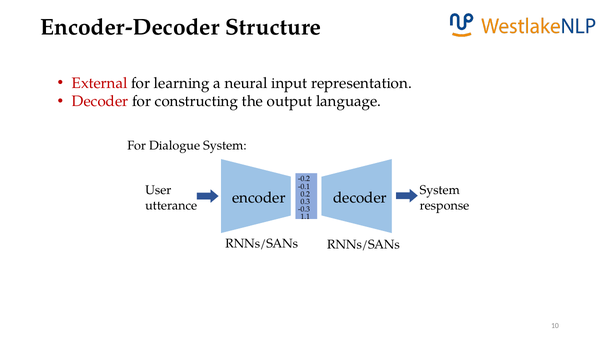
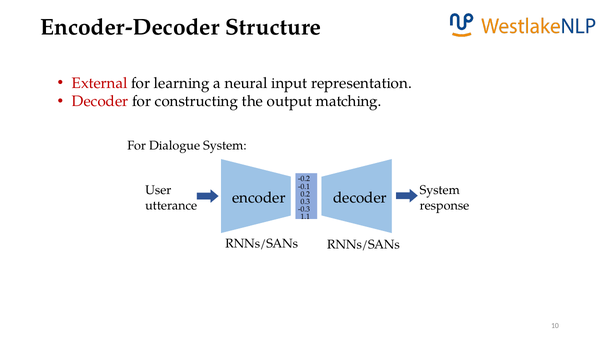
language: language -> matching (349, 101)
